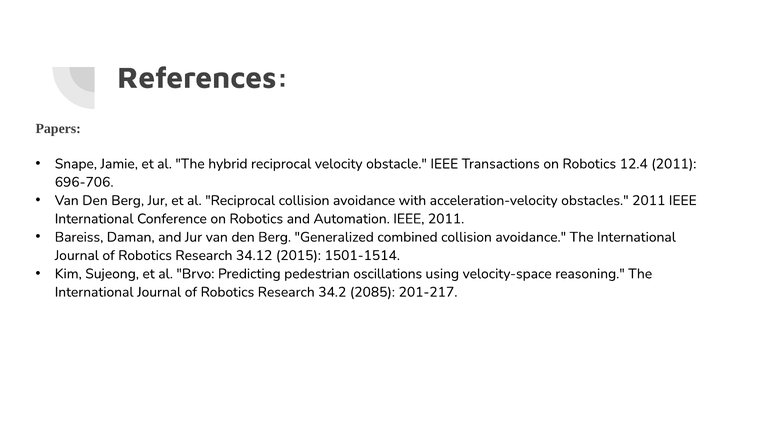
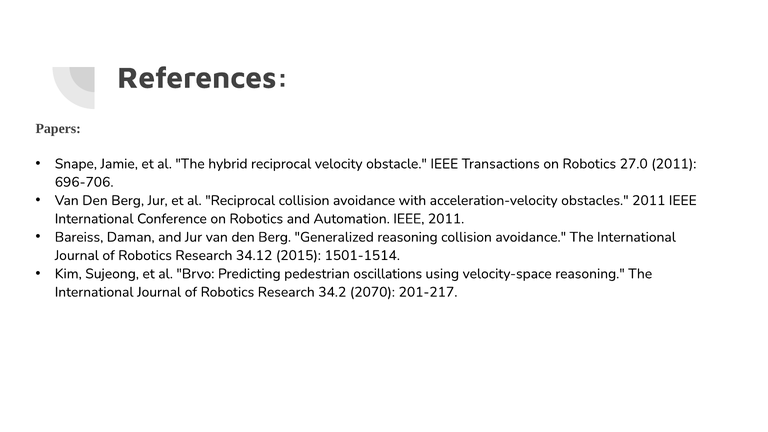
12.4: 12.4 -> 27.0 (634, 164)
Generalized combined: combined -> reasoning (408, 237)
2085: 2085 -> 2070 (372, 292)
